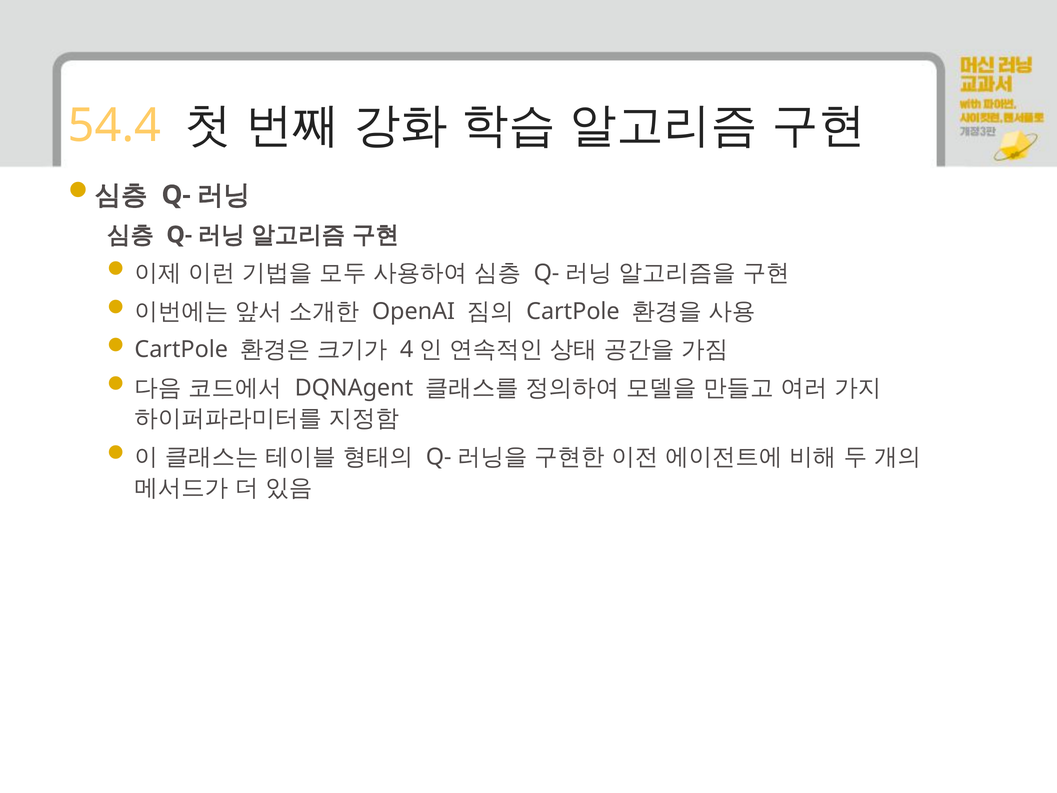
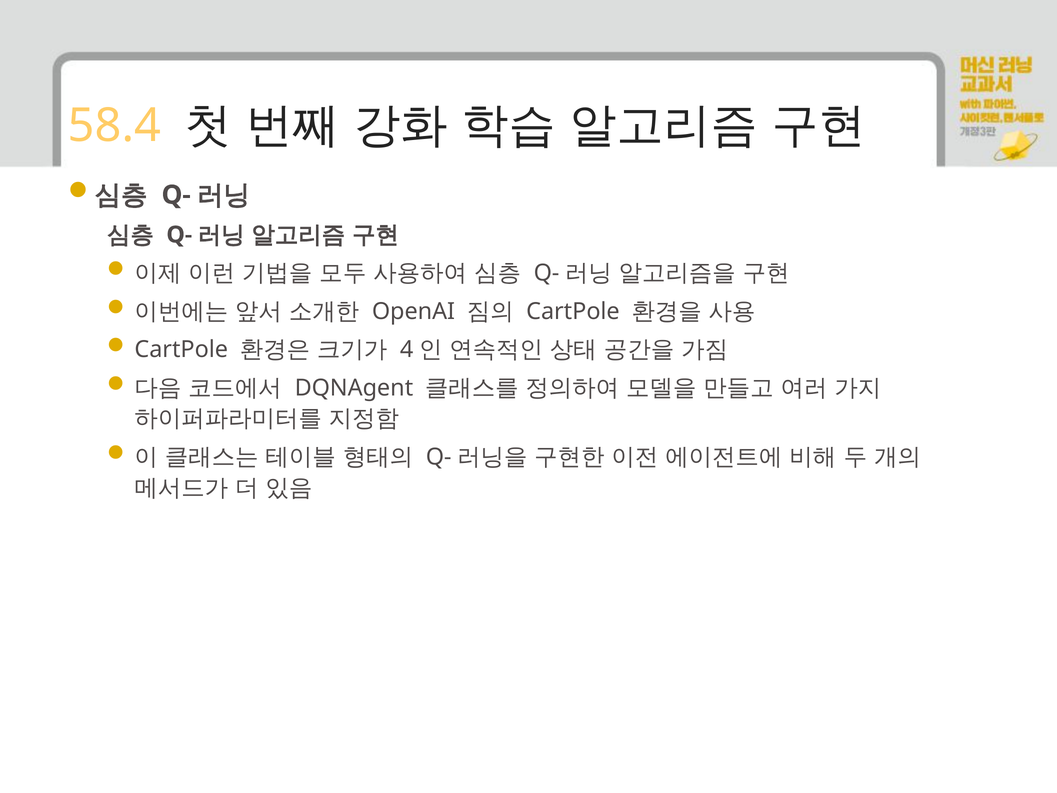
54.4: 54.4 -> 58.4 (115, 126)
